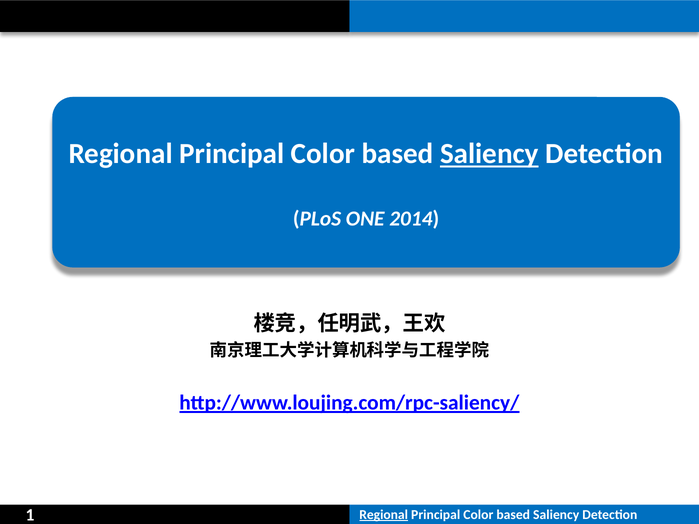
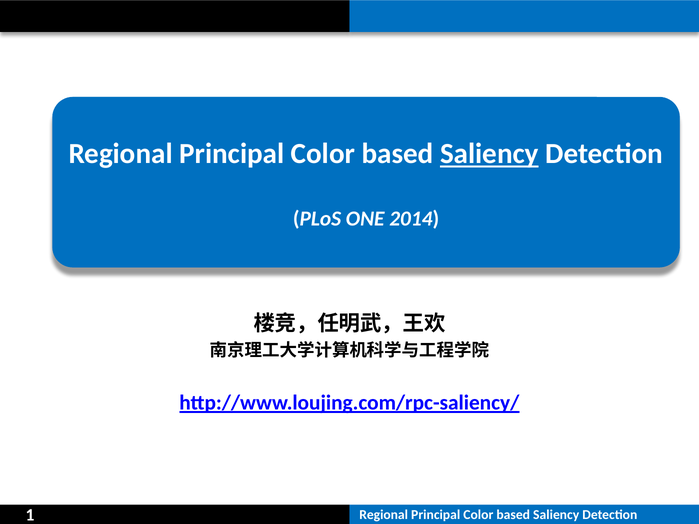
Regional underline: present -> none (384, 515)
